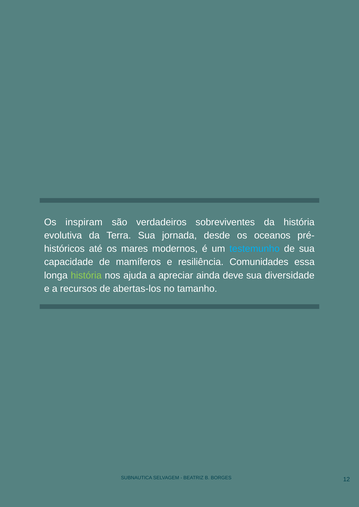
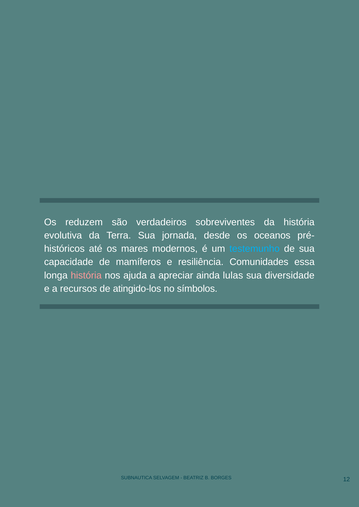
inspiram: inspiram -> reduzem (84, 223)
história colour: light green -> pink (86, 276)
deve: deve -> lulas (233, 276)
abertas-los: abertas-los -> atingido-los (137, 289)
tamanho: tamanho -> símbolos (197, 289)
